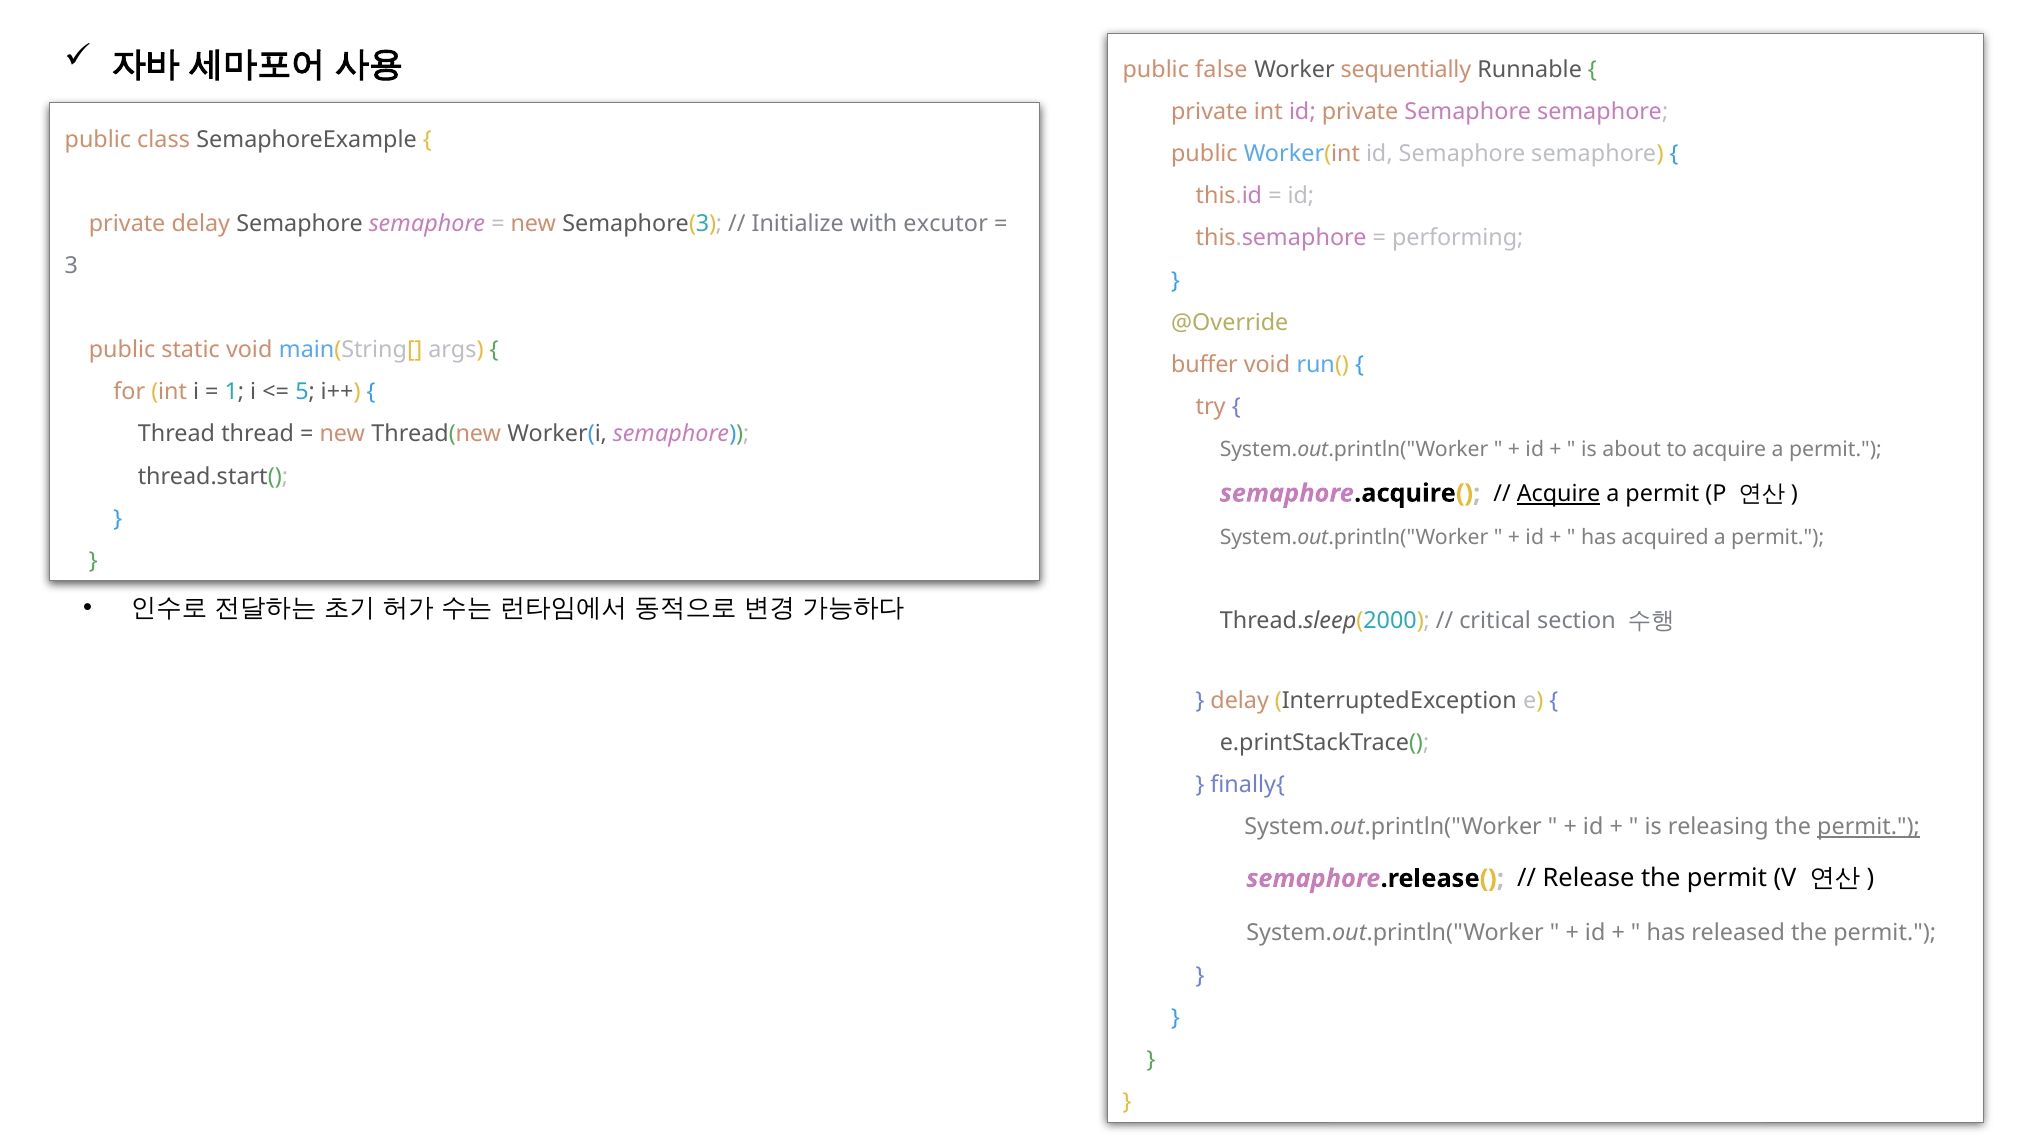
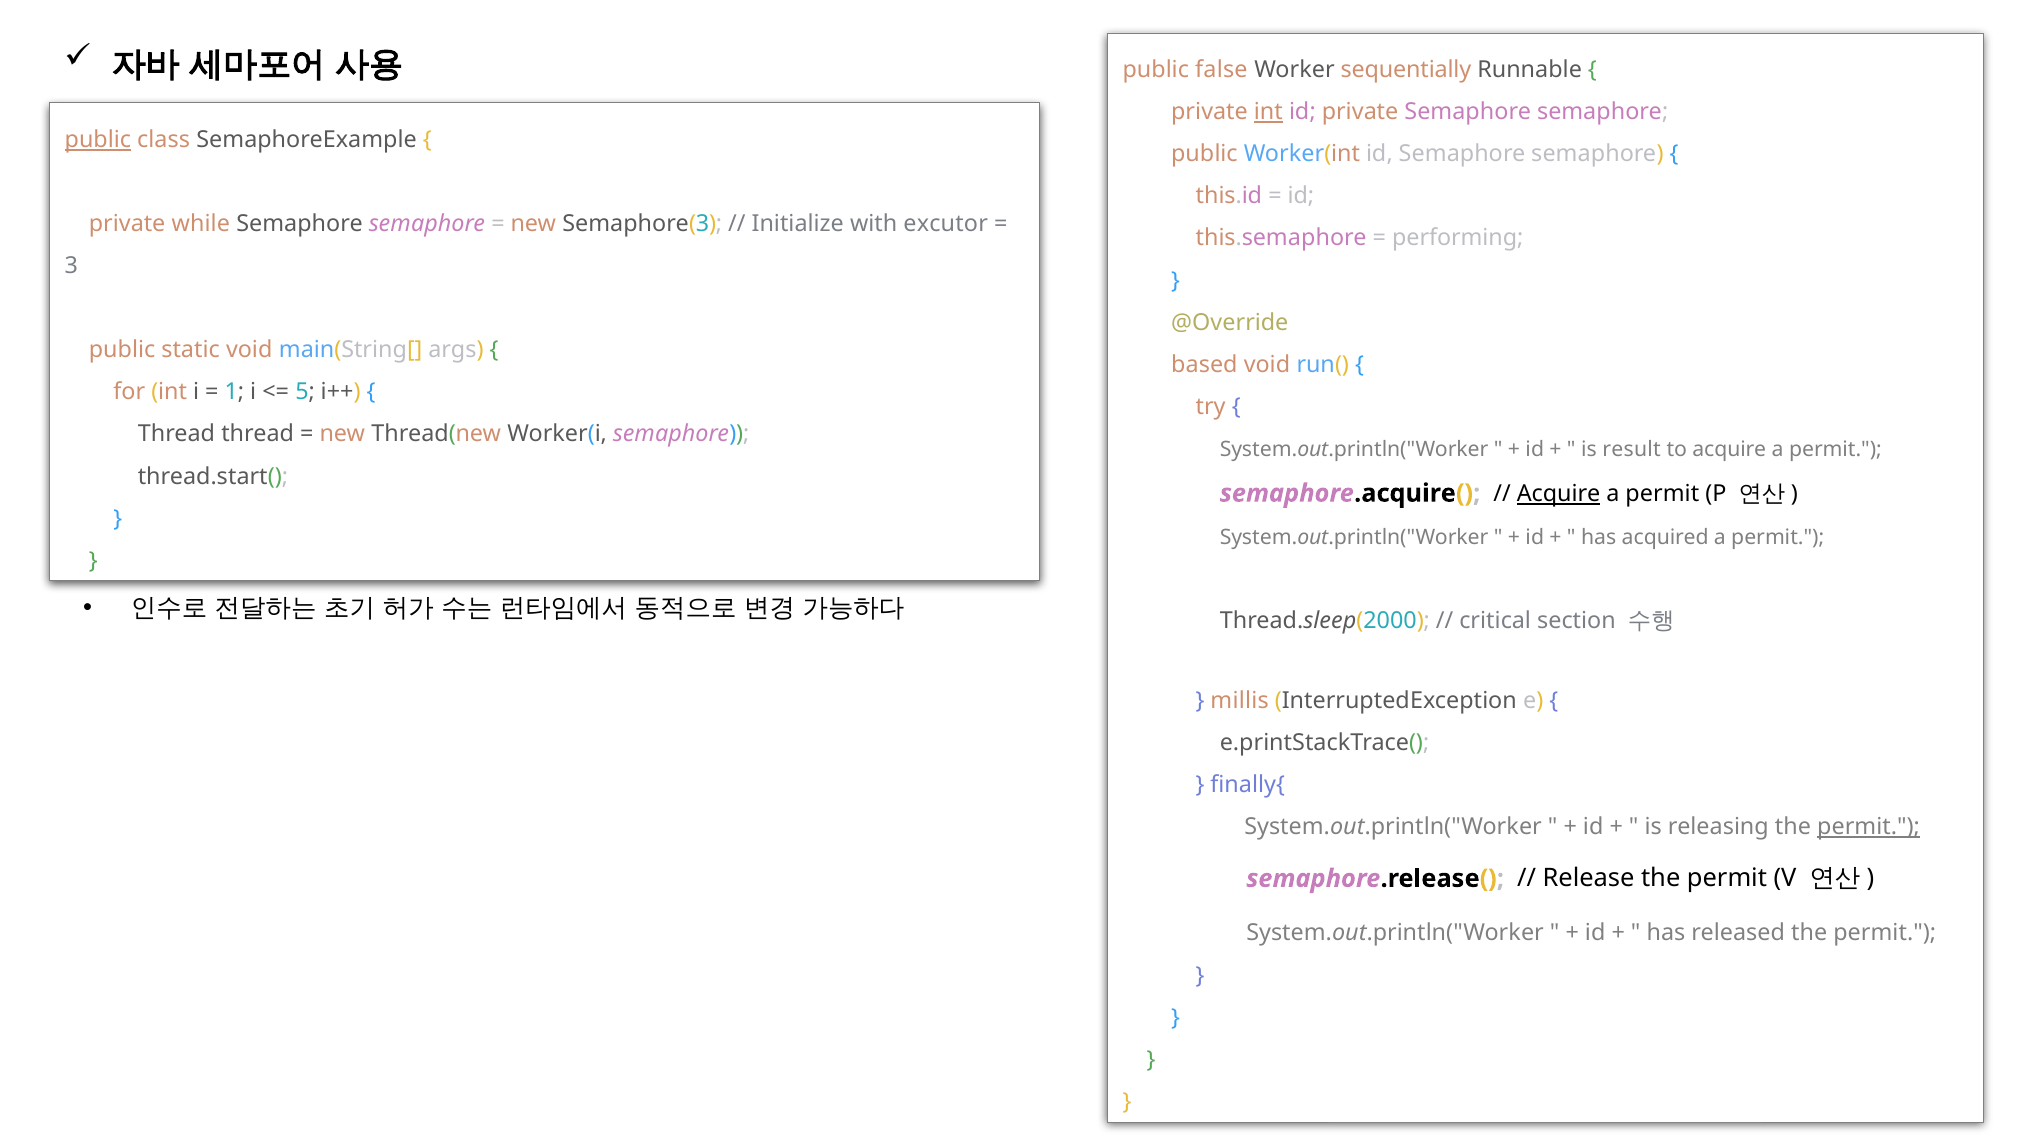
int underline: none -> present (1268, 112)
public underline: none -> present (98, 140)
private delay: delay -> while (201, 224)
buffer: buffer -> based (1204, 365)
about: about -> result (1632, 449)
delay: delay -> millis (1240, 701)
